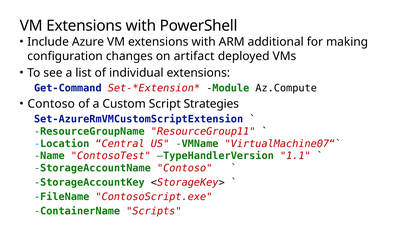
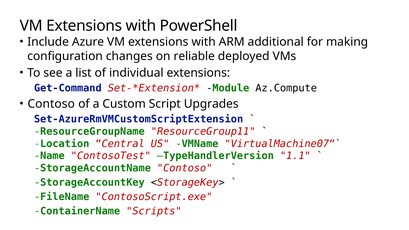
artifact: artifact -> reliable (194, 56)
Strategies: Strategies -> Upgrades (211, 104)
